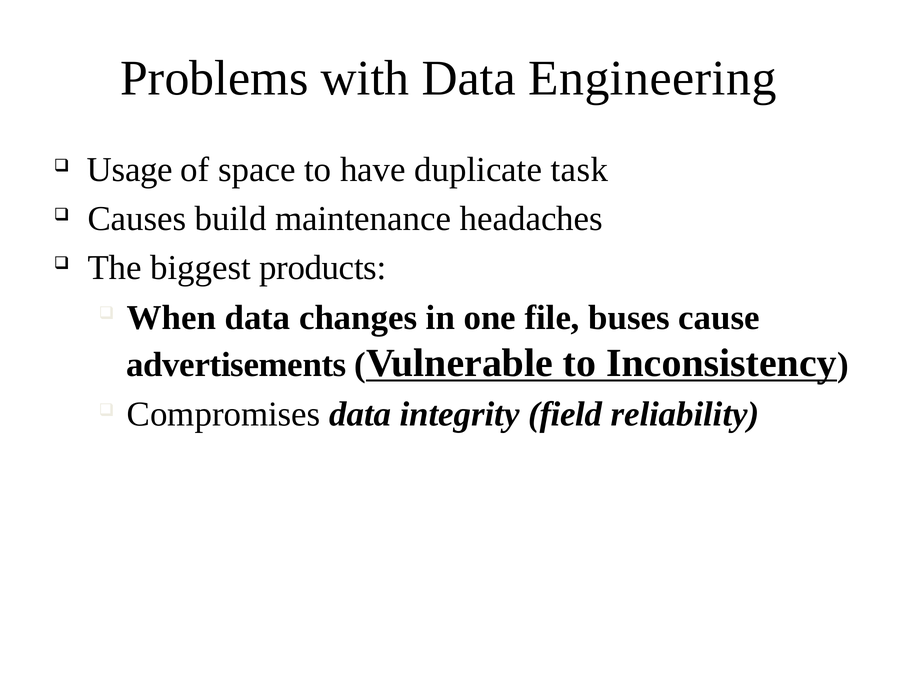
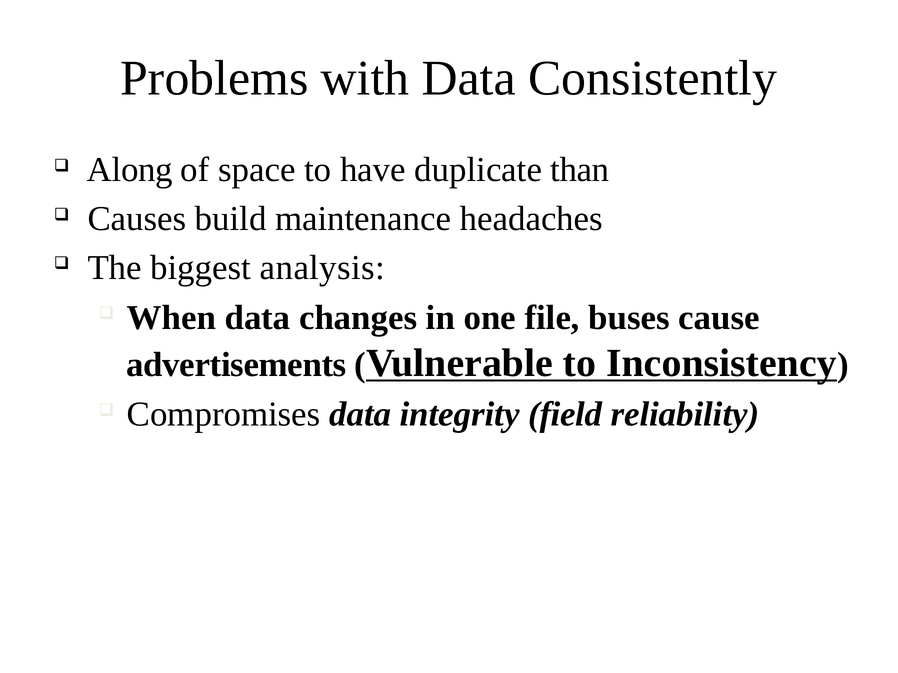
Engineering: Engineering -> Consistently (653, 78)
Usage: Usage -> Along (130, 170)
task: task -> than (580, 170)
products: products -> analysis (322, 268)
